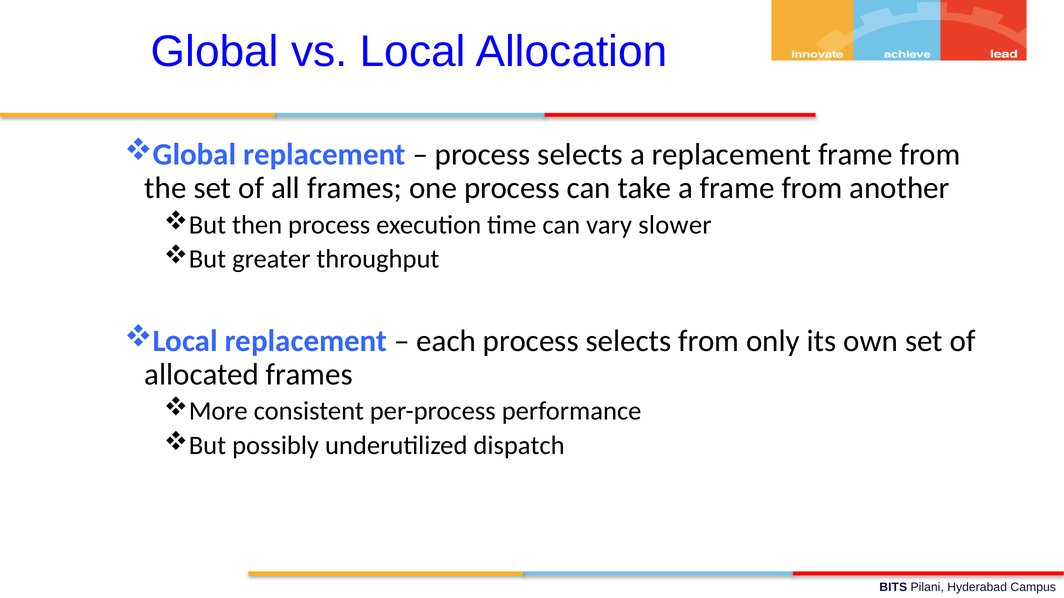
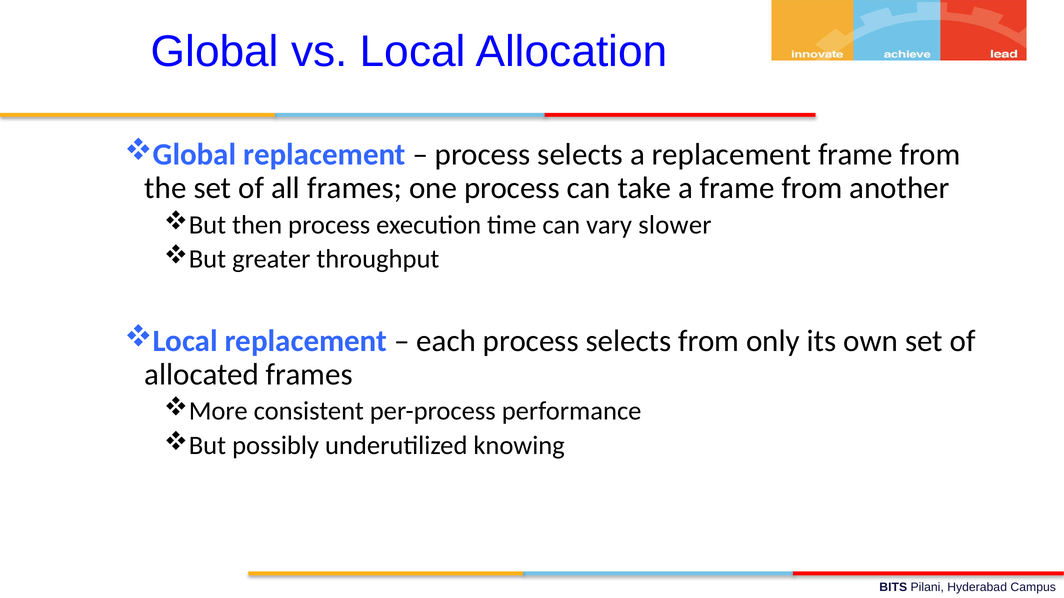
dispatch: dispatch -> knowing (519, 446)
